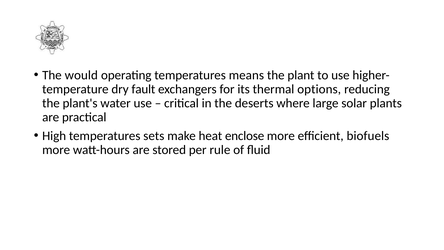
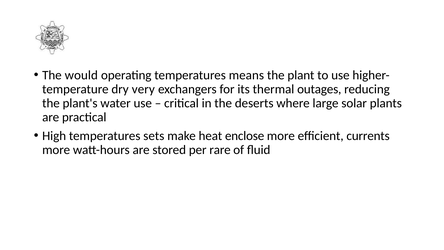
fault: fault -> very (143, 89)
options: options -> outages (319, 89)
biofuels: biofuels -> currents (368, 136)
rule: rule -> rare (220, 150)
